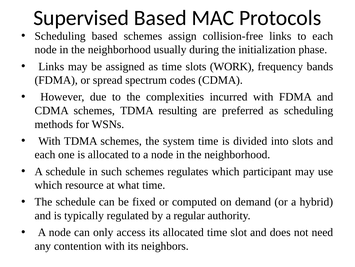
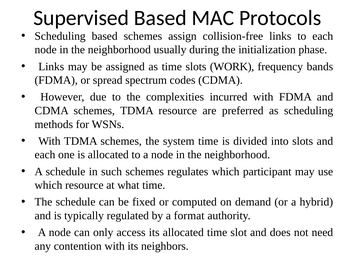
TDMA resulting: resulting -> resource (178, 110)
regular: regular -> format (189, 215)
